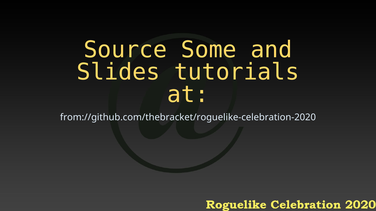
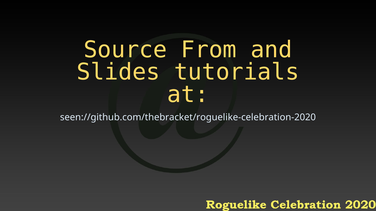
Some: Some -> From (209, 50)
from://github.com/thebracket/roguelike-celebration-2020: from://github.com/thebracket/roguelike-celebration-2020 -> seen://github.com/thebracket/roguelike-celebration-2020 (188, 118)
